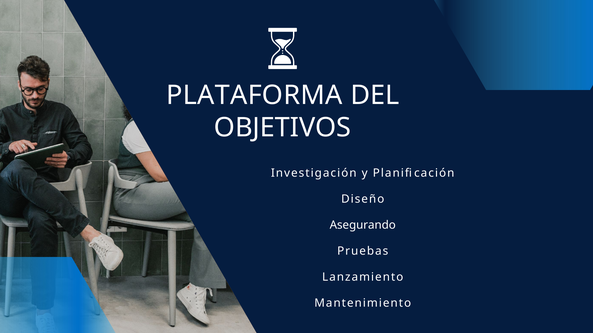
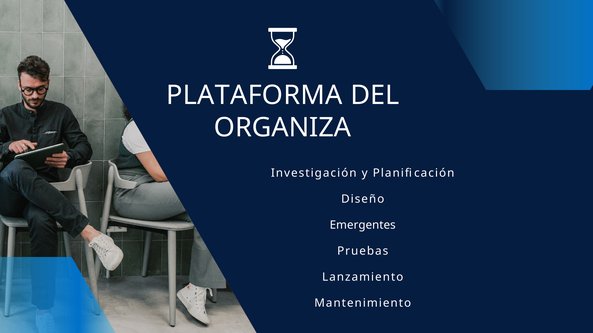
OBJETIVOS: OBJETIVOS -> ORGANIZA (283, 128)
Asegurando: Asegurando -> Emergentes (363, 226)
